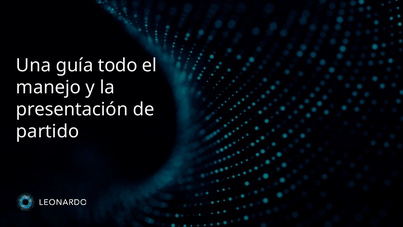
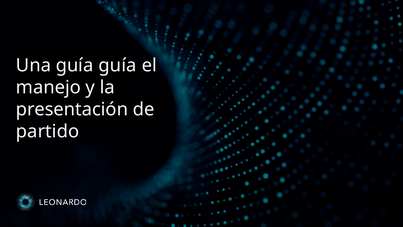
guía todo: todo -> guía (118, 65)
